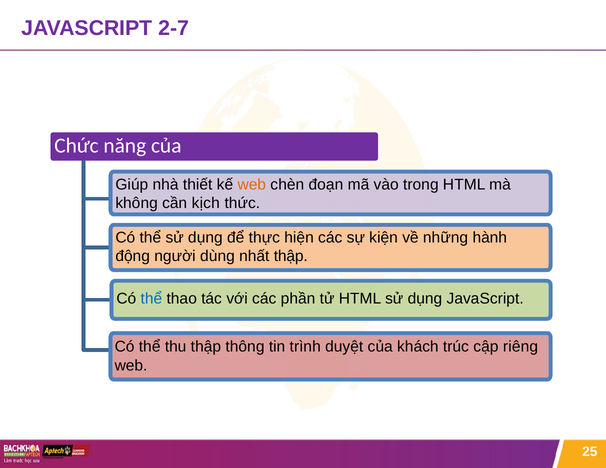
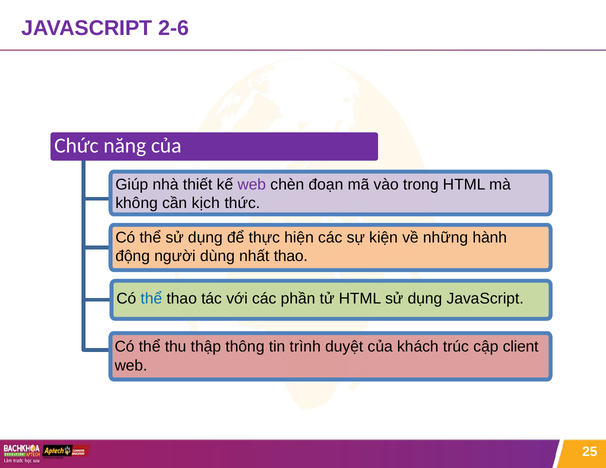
2-7: 2-7 -> 2-6 (174, 28)
web colour: orange -> purple (252, 185)
nhất thập: thập -> thao (291, 256)
riêng: riêng -> client (521, 347)
